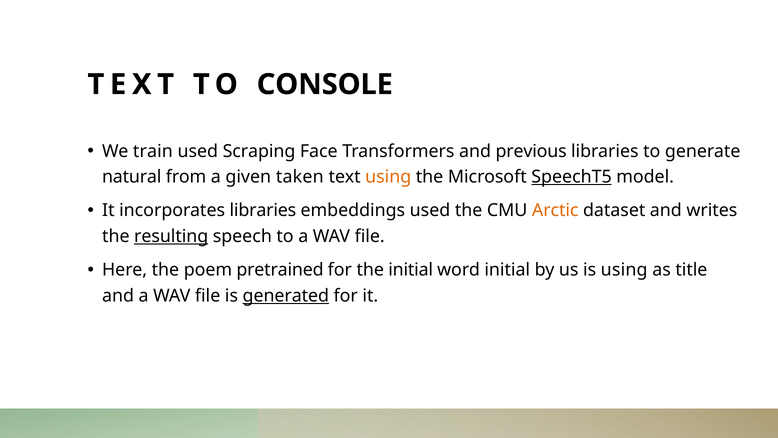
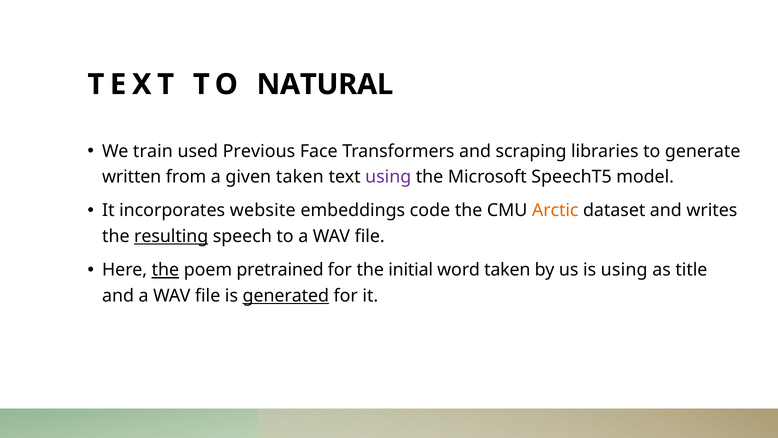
CONSOLE: CONSOLE -> NATURAL (325, 84)
Scraping: Scraping -> Previous (259, 151)
previous: previous -> scraping (531, 151)
natural: natural -> written (132, 177)
using colour: orange -> purple (388, 177)
SpeechT5 underline: present -> none (572, 177)
incorporates libraries: libraries -> website (263, 210)
embeddings used: used -> code (430, 210)
the underline: none -> present (165, 270)
word initial: initial -> taken (507, 270)
